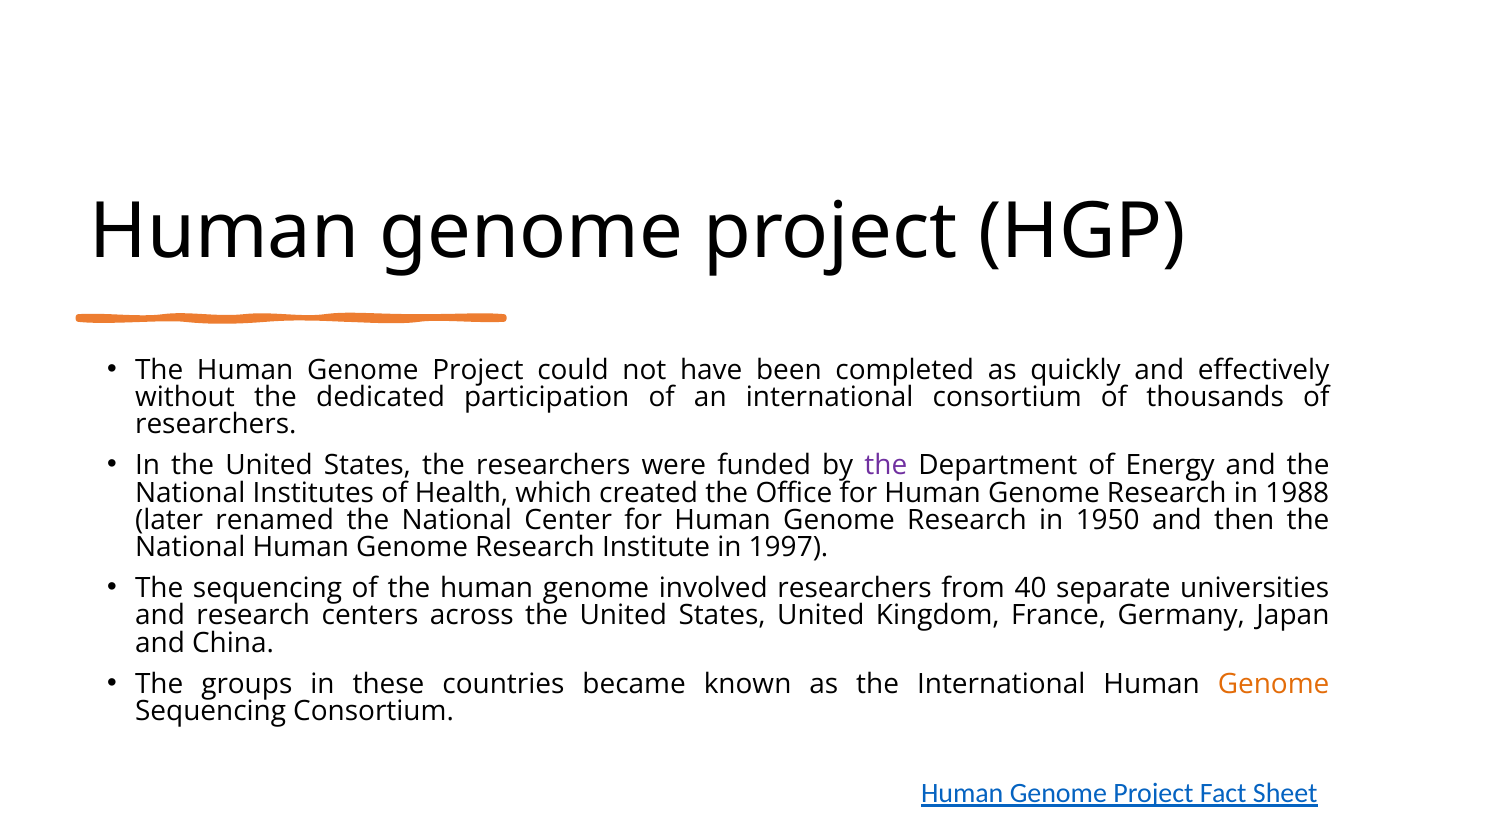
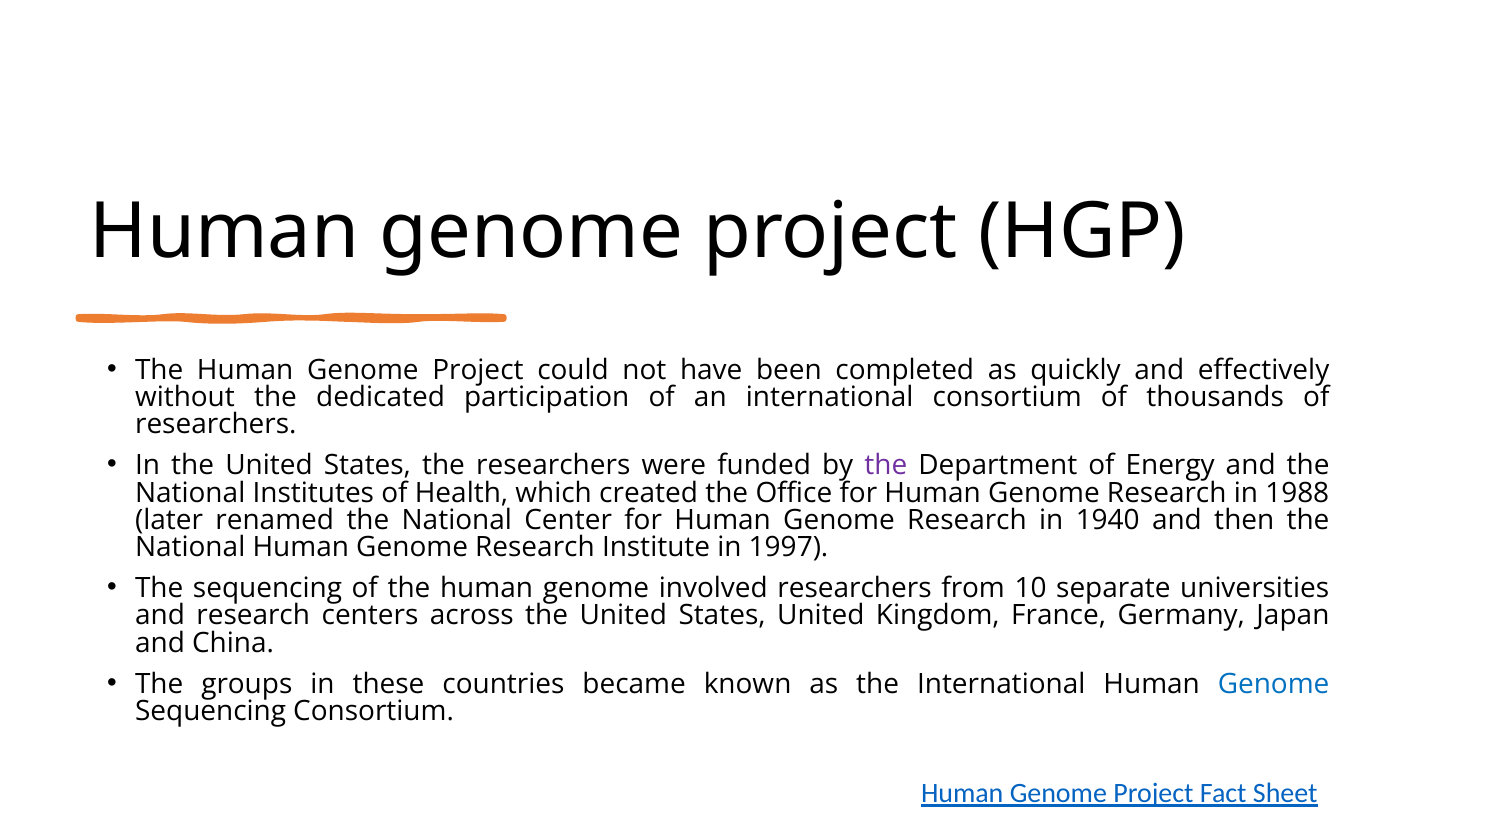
1950: 1950 -> 1940 (1108, 520)
40: 40 -> 10 (1031, 588)
Genome colour: orange -> blue (1274, 684)
